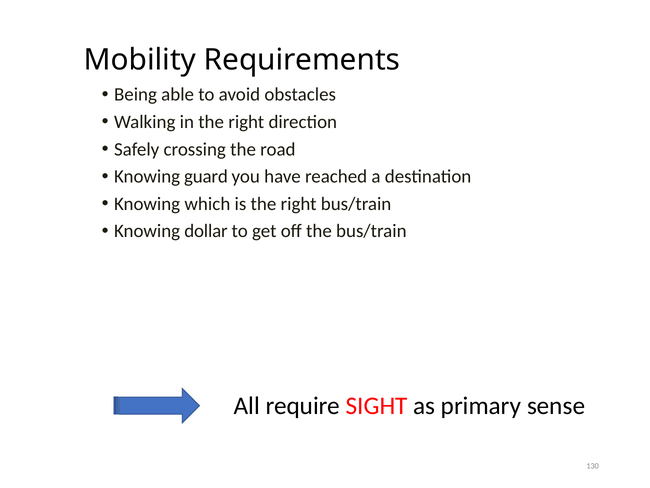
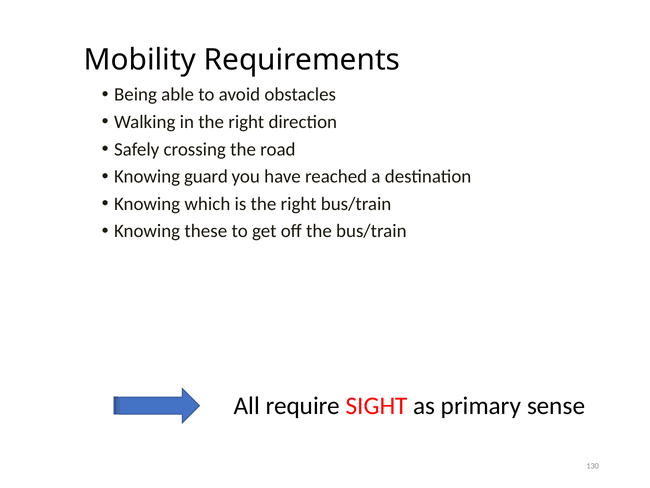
dollar: dollar -> these (206, 231)
